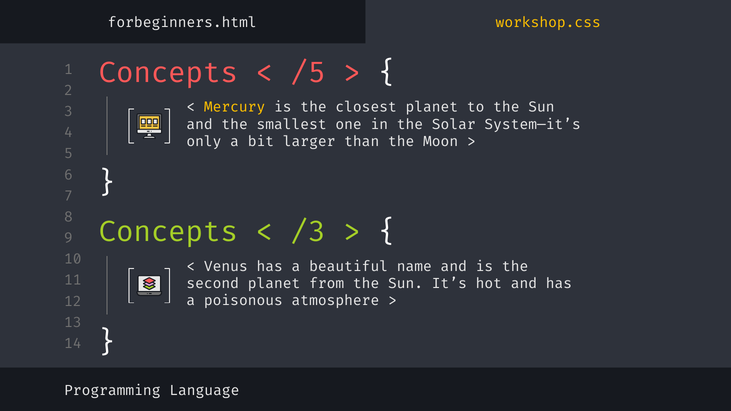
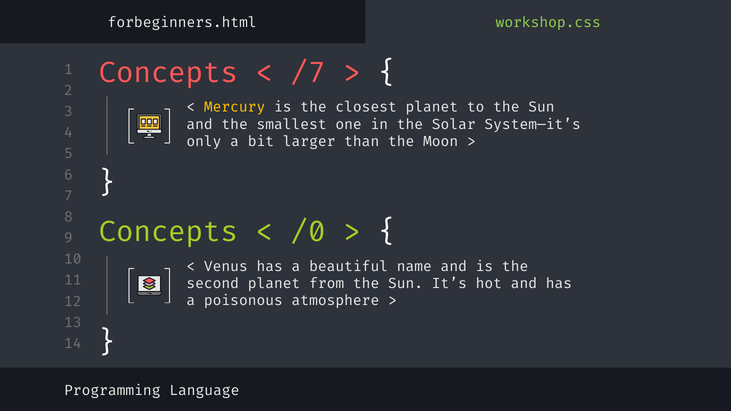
workshop.css colour: yellow -> light green (548, 23)
/5: /5 -> /7 (308, 73)
/3: /3 -> /0 (308, 232)
